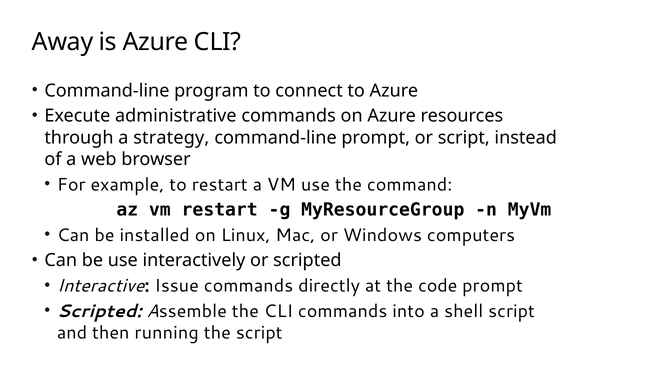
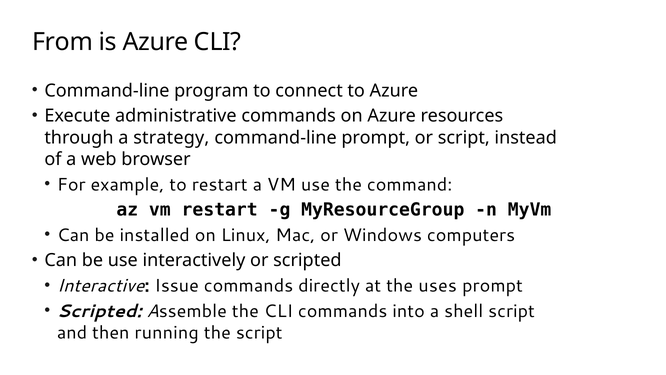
Away: Away -> From (63, 42)
code: code -> uses (438, 285)
